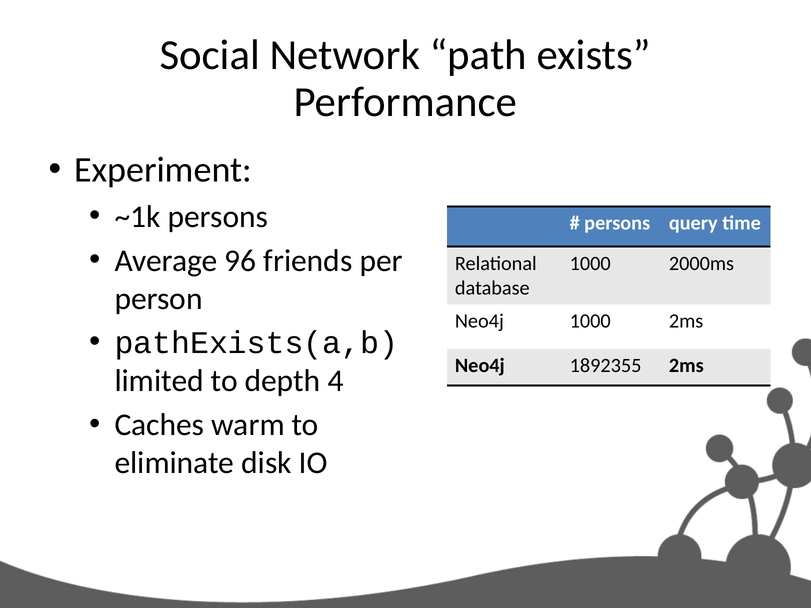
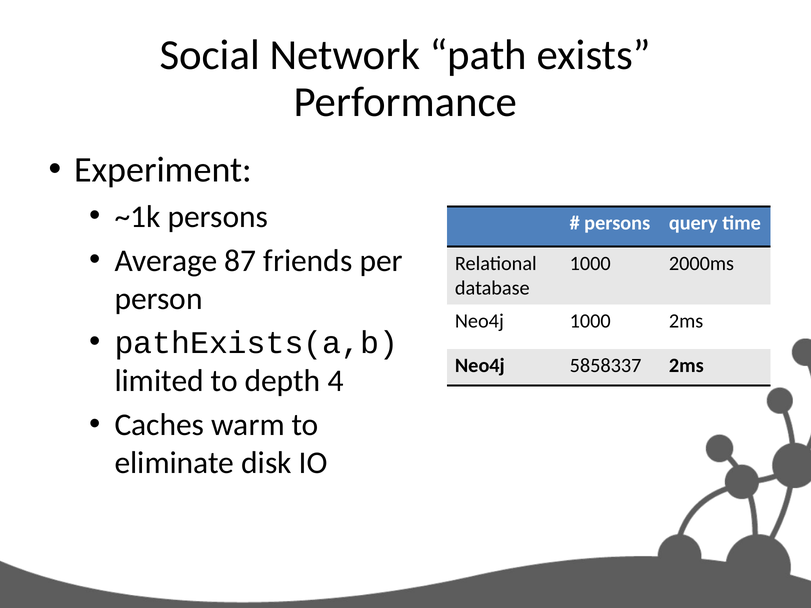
96: 96 -> 87 (240, 261)
1892355: 1892355 -> 5858337 (606, 366)
